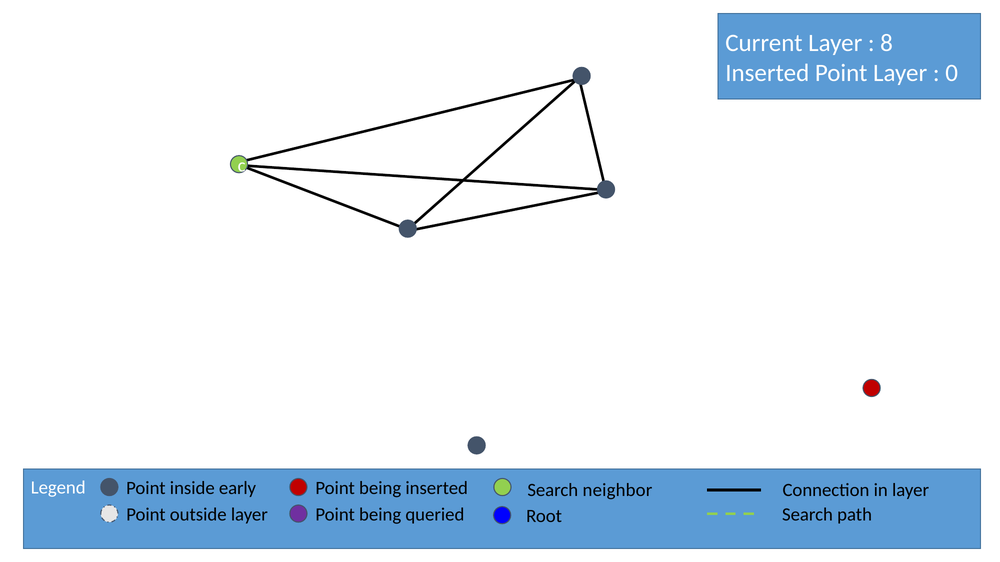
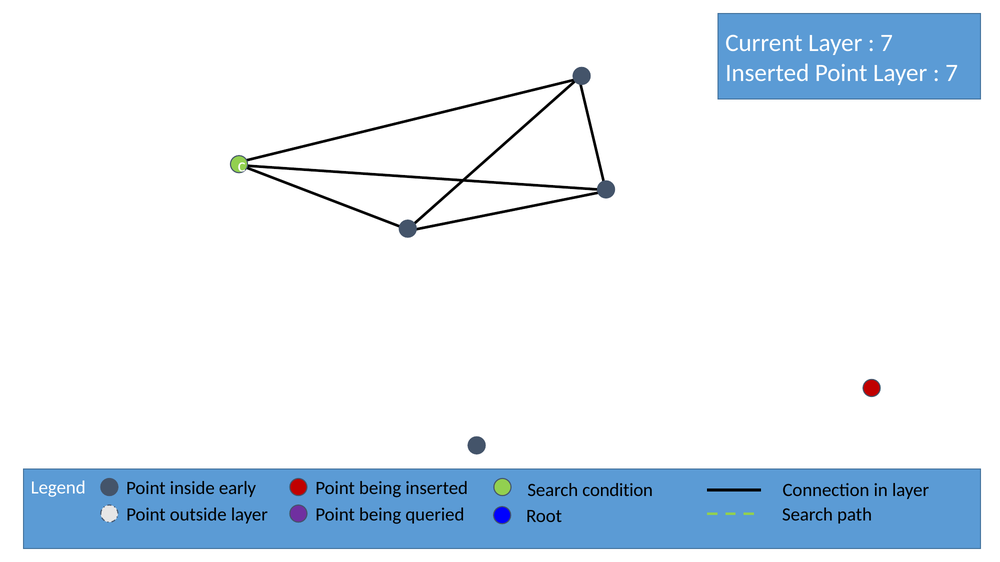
8: 8 -> 7 (887, 43)
0: 0 -> 7 (952, 73)
neighbor: neighbor -> condition (618, 490)
